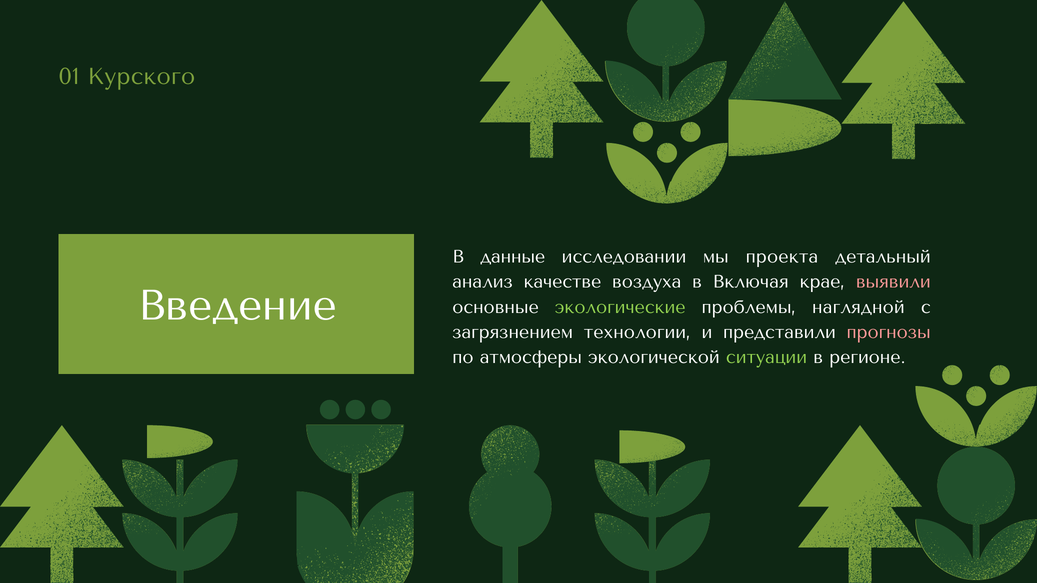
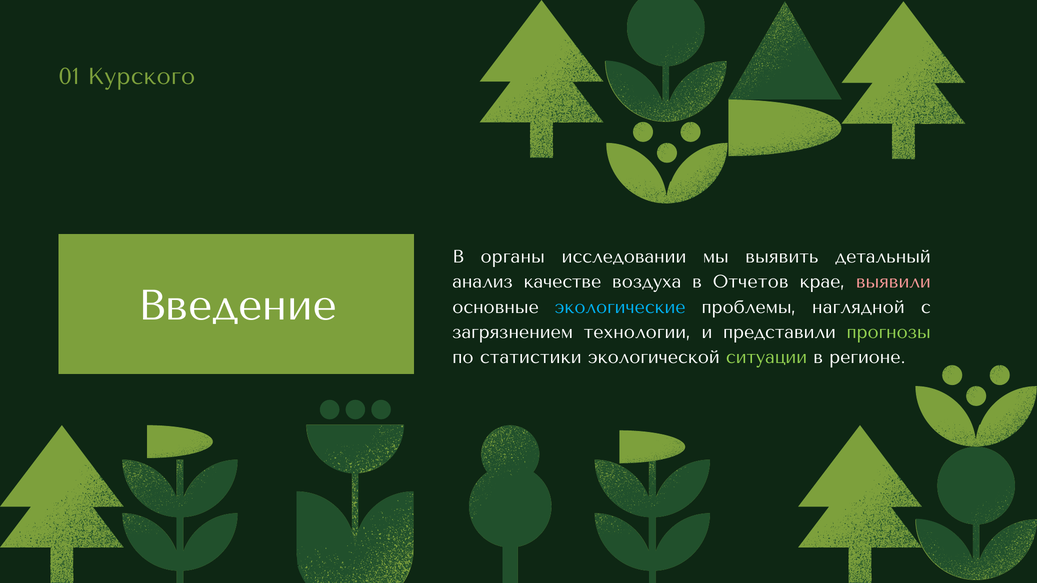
данные: данные -> органы (513, 257)
проекта: проекта -> выявить (782, 257)
Включая: Включая -> Отчетов (751, 282)
экологические colour: light green -> light blue (620, 307)
прогнозы colour: pink -> light green (889, 333)
атмосферы: атмосферы -> статистики (531, 358)
